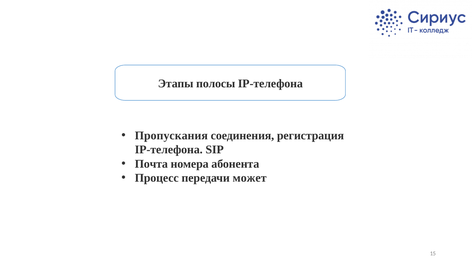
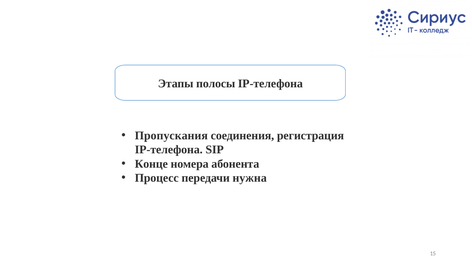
Почта: Почта -> Конце (151, 164)
может: может -> нужна (250, 178)
